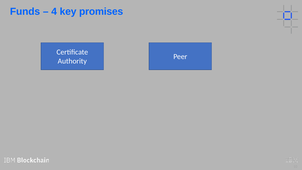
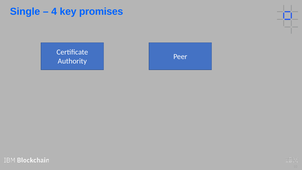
Funds: Funds -> Single (25, 12)
